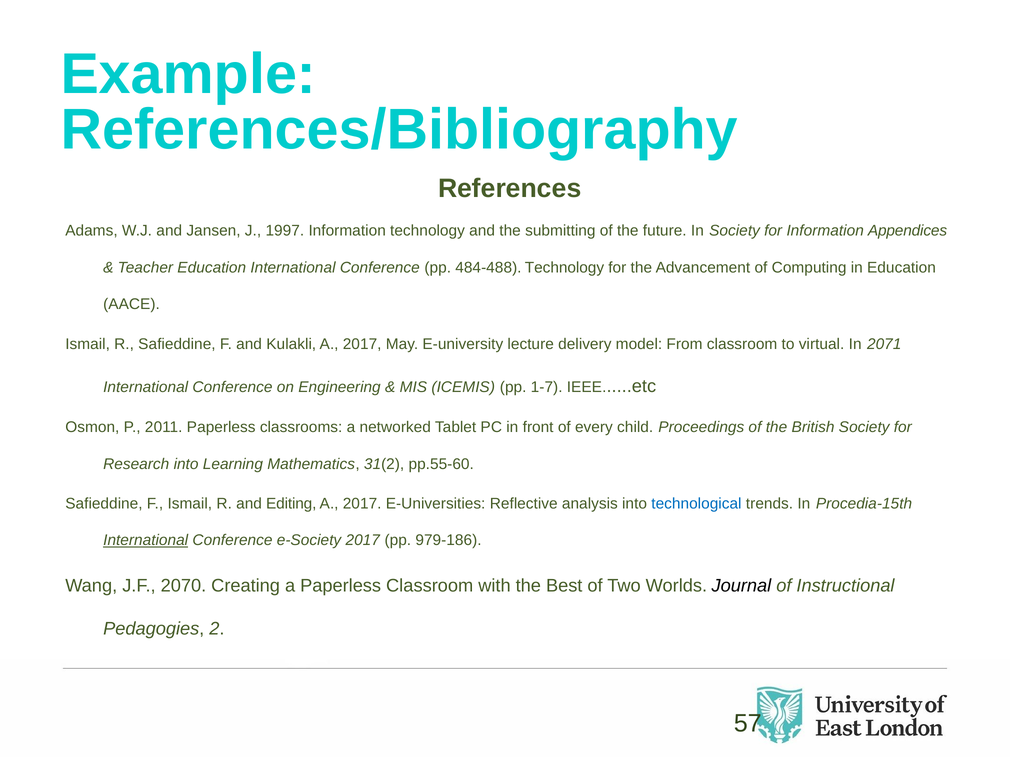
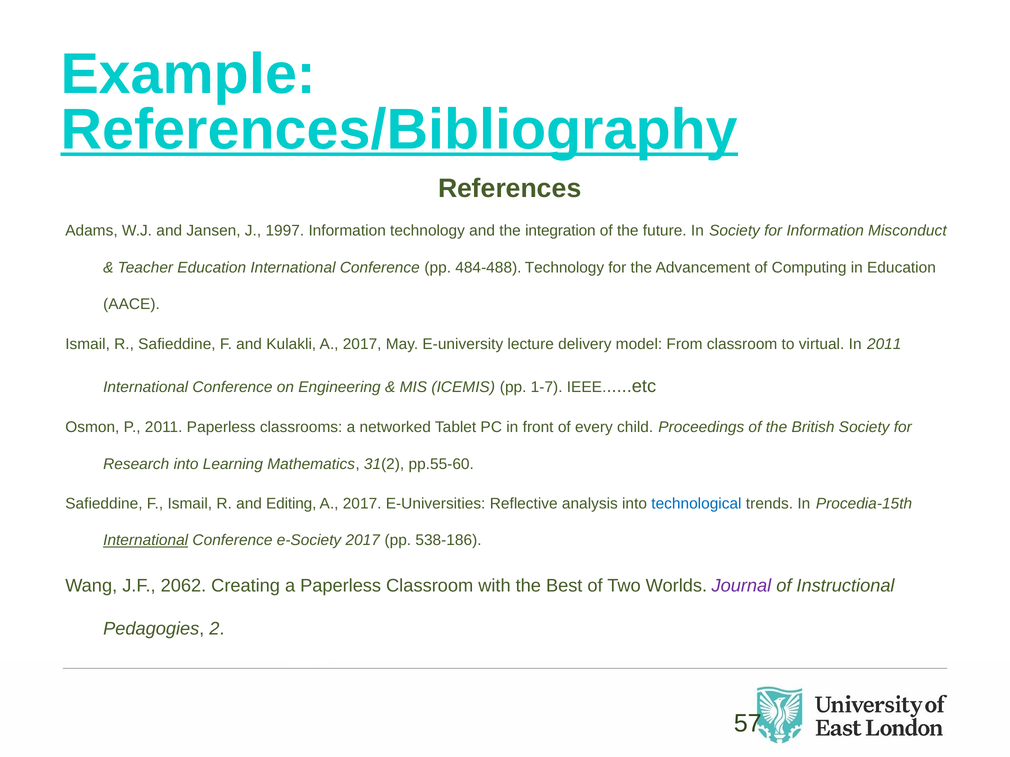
References/Bibliography underline: none -> present (399, 130)
submitting: submitting -> integration (560, 231)
Appendices: Appendices -> Misconduct (907, 231)
In 2071: 2071 -> 2011 (884, 345)
979-186: 979-186 -> 538-186 (448, 541)
2070: 2070 -> 2062 (183, 586)
Journal colour: black -> purple (741, 586)
